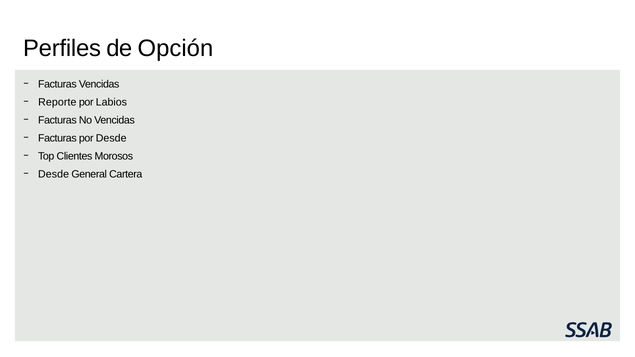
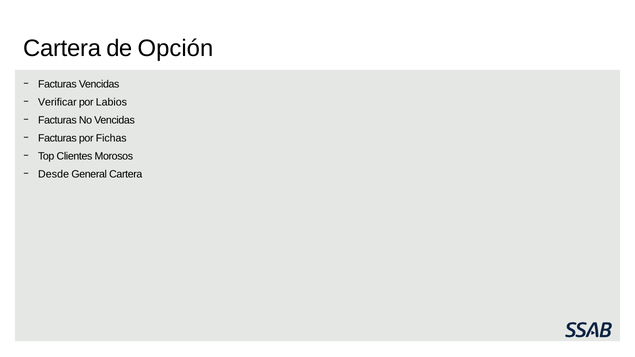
Perfiles: Perfiles -> Cartera (62, 48)
Reporte: Reporte -> Verificar (57, 102)
por Desde: Desde -> Fichas (111, 138)
